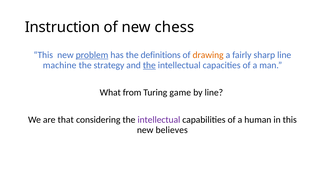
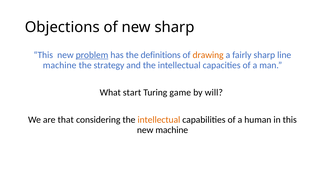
Instruction: Instruction -> Objections (62, 27)
new chess: chess -> sharp (175, 27)
the underline: present -> none (149, 65)
from: from -> start (132, 92)
by line: line -> will (214, 92)
intellectual colour: purple -> orange (159, 120)
new believes: believes -> machine (172, 130)
